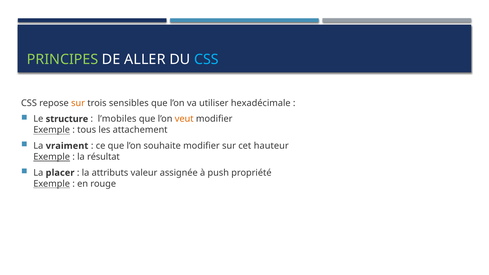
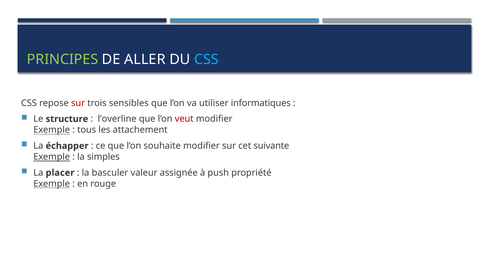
sur colour: orange -> red (78, 103)
hexadécimale: hexadécimale -> informatiques (261, 103)
l’mobiles: l’mobiles -> l’overline (117, 119)
veut colour: orange -> red (184, 119)
vraiment: vraiment -> échapper (67, 146)
hauteur: hauteur -> suivante (271, 146)
résultat: résultat -> simples (103, 157)
attributs: attributs -> basculer (110, 173)
